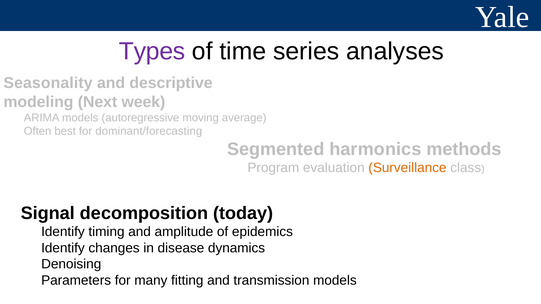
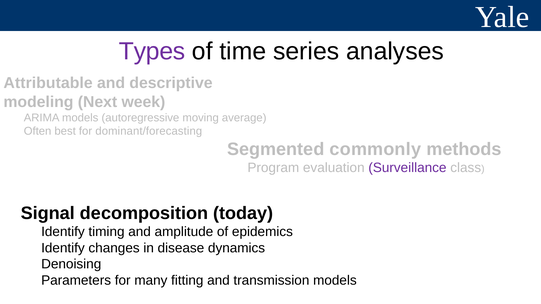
Seasonality: Seasonality -> Attributable (48, 83)
harmonics: harmonics -> commonly (375, 149)
Surveillance colour: orange -> purple (407, 168)
